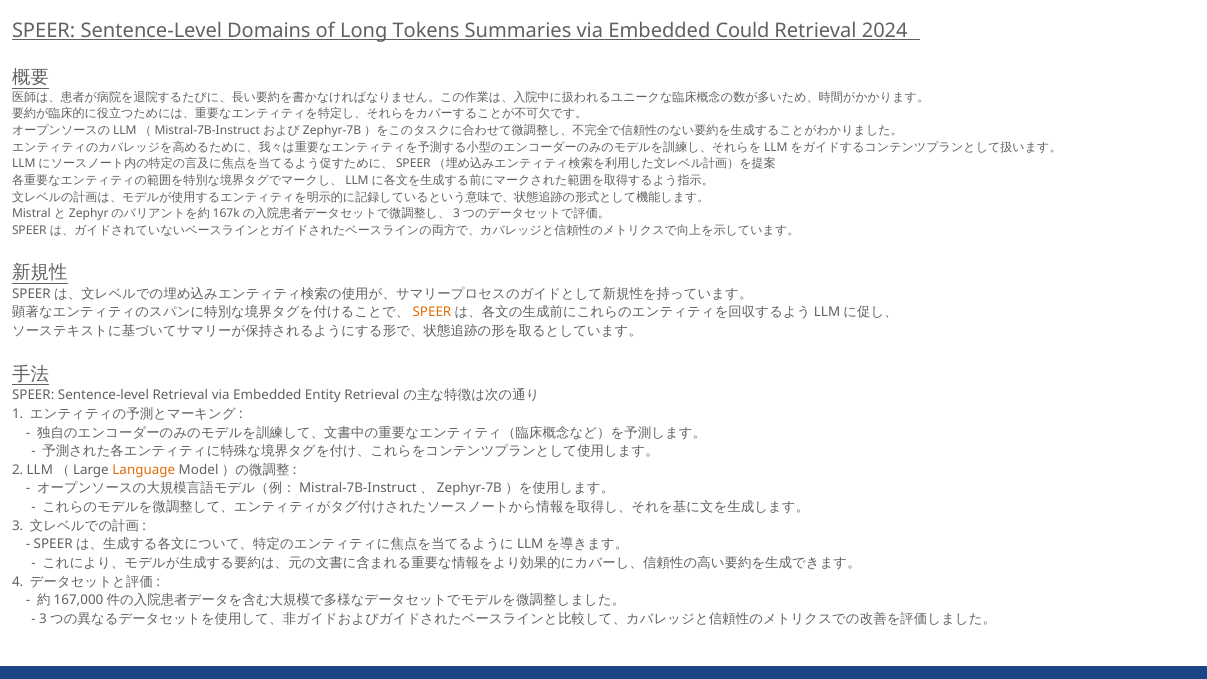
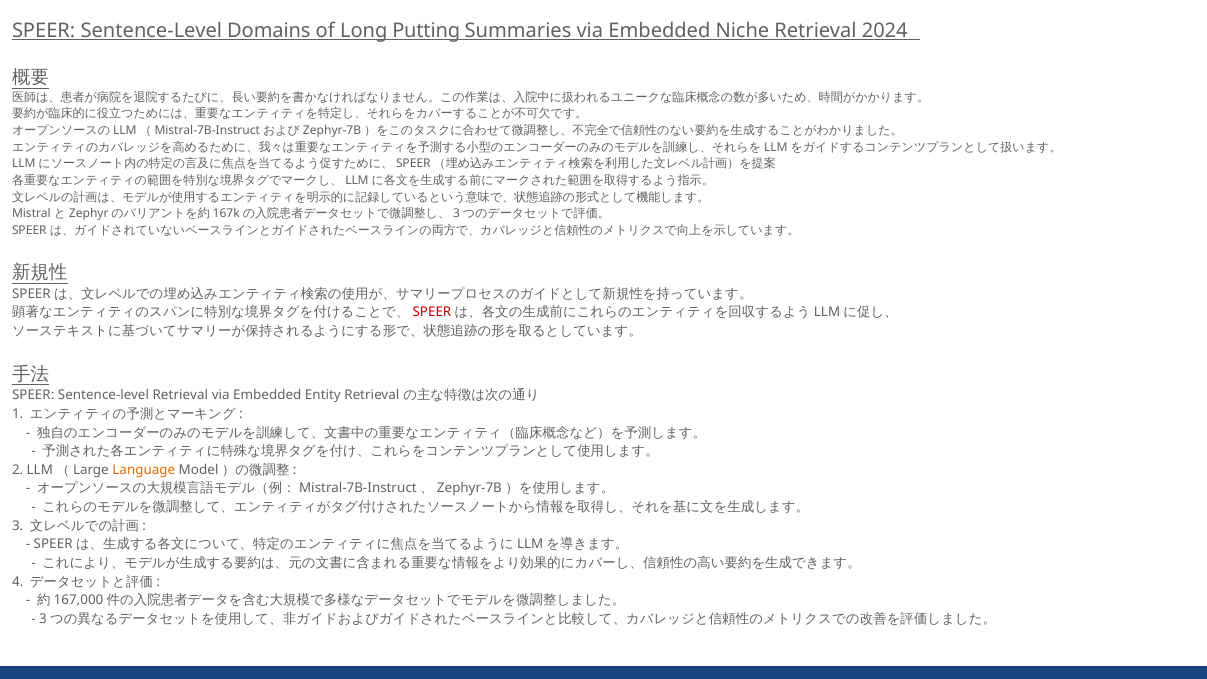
Tokens: Tokens -> Putting (426, 31)
Could: Could -> Niche (742, 31)
SPEER colour: orange -> red (432, 313)
